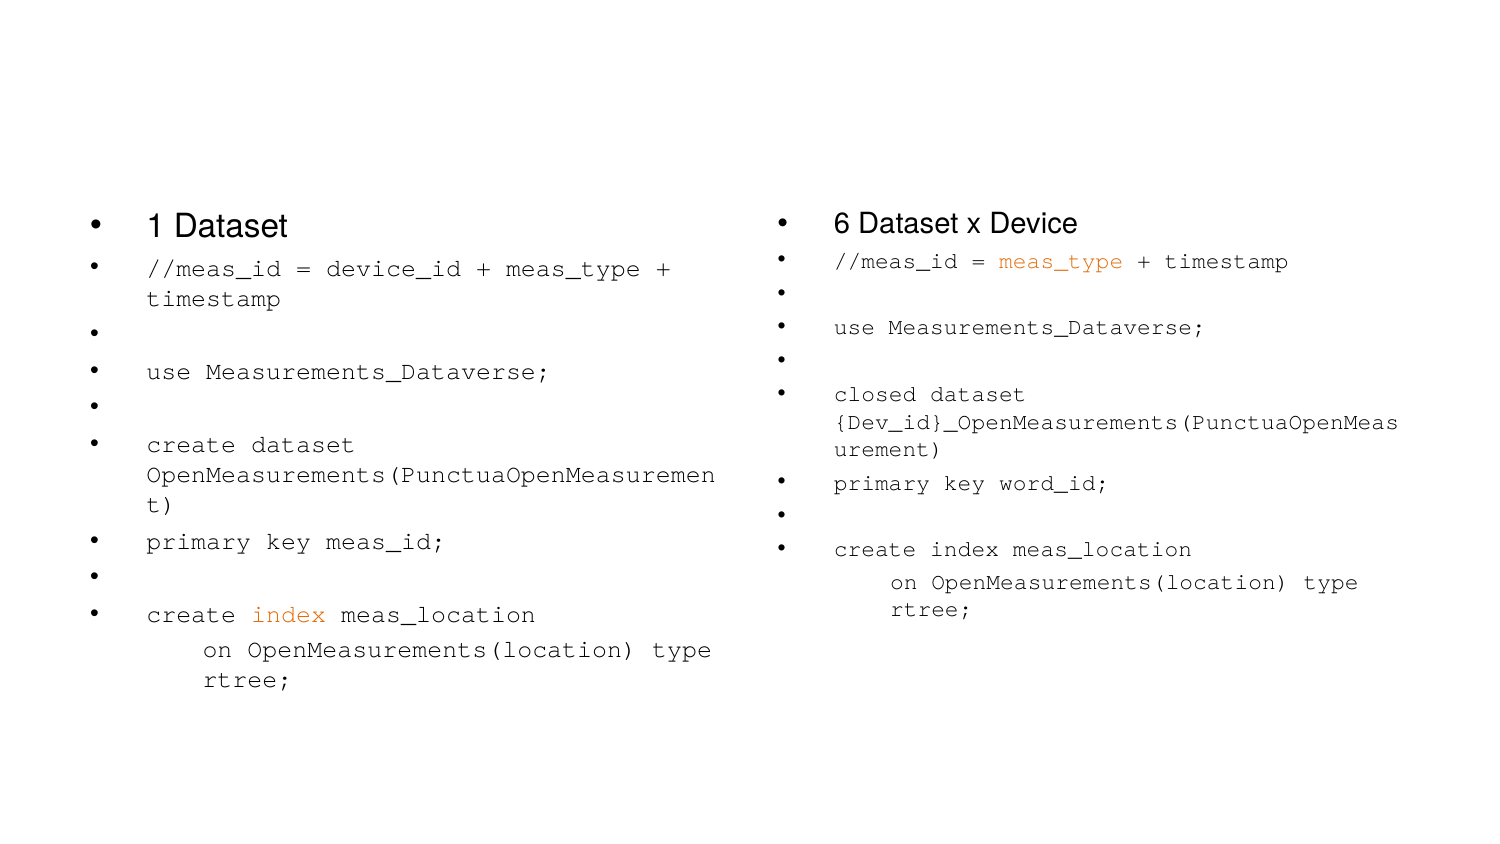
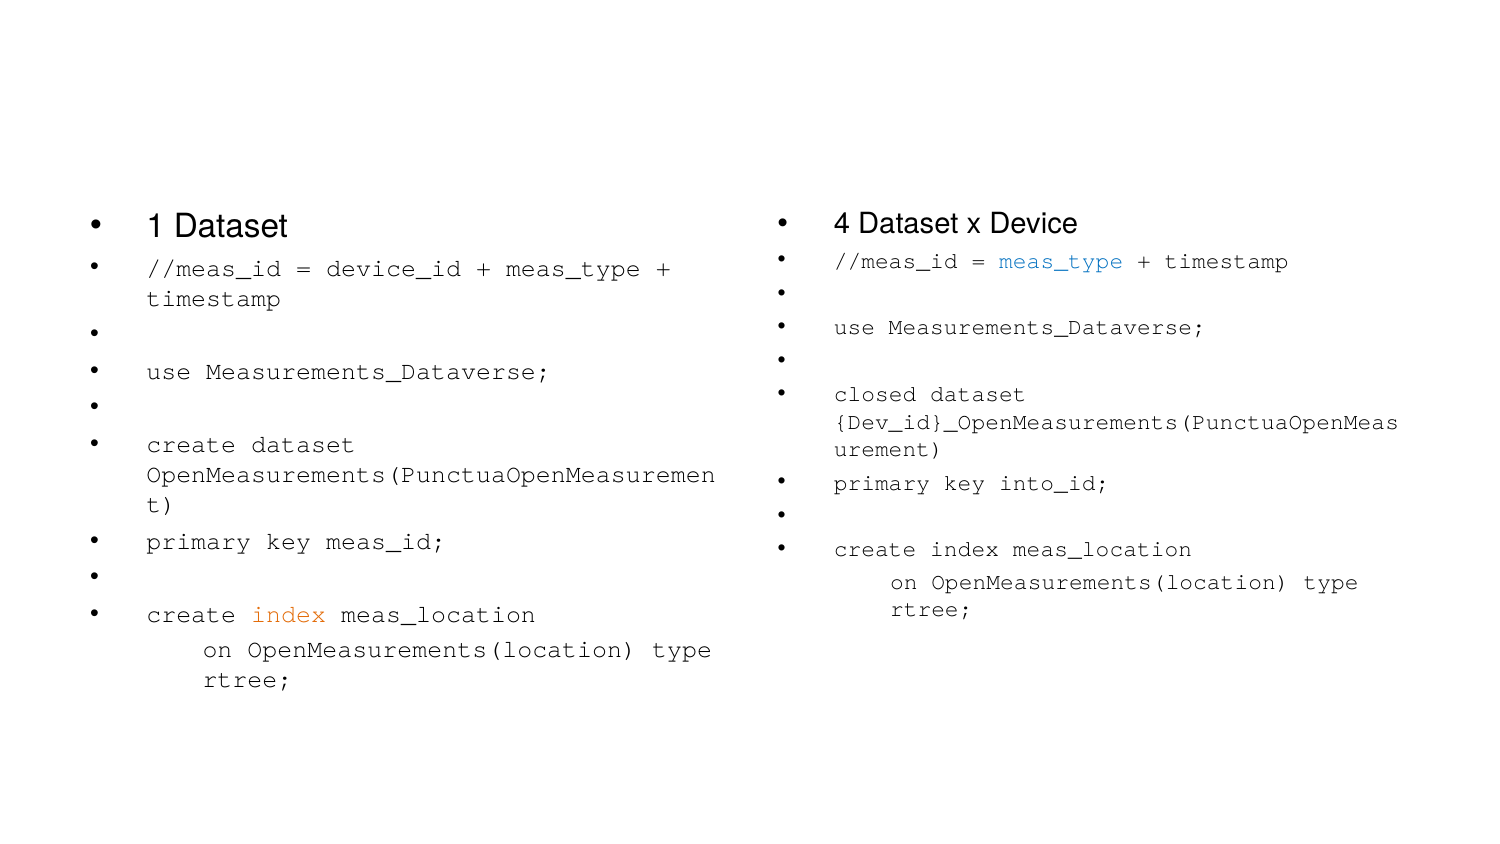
6: 6 -> 4 (842, 224)
meas_type colour: orange -> blue (1061, 261)
word_id: word_id -> into_id (1054, 482)
